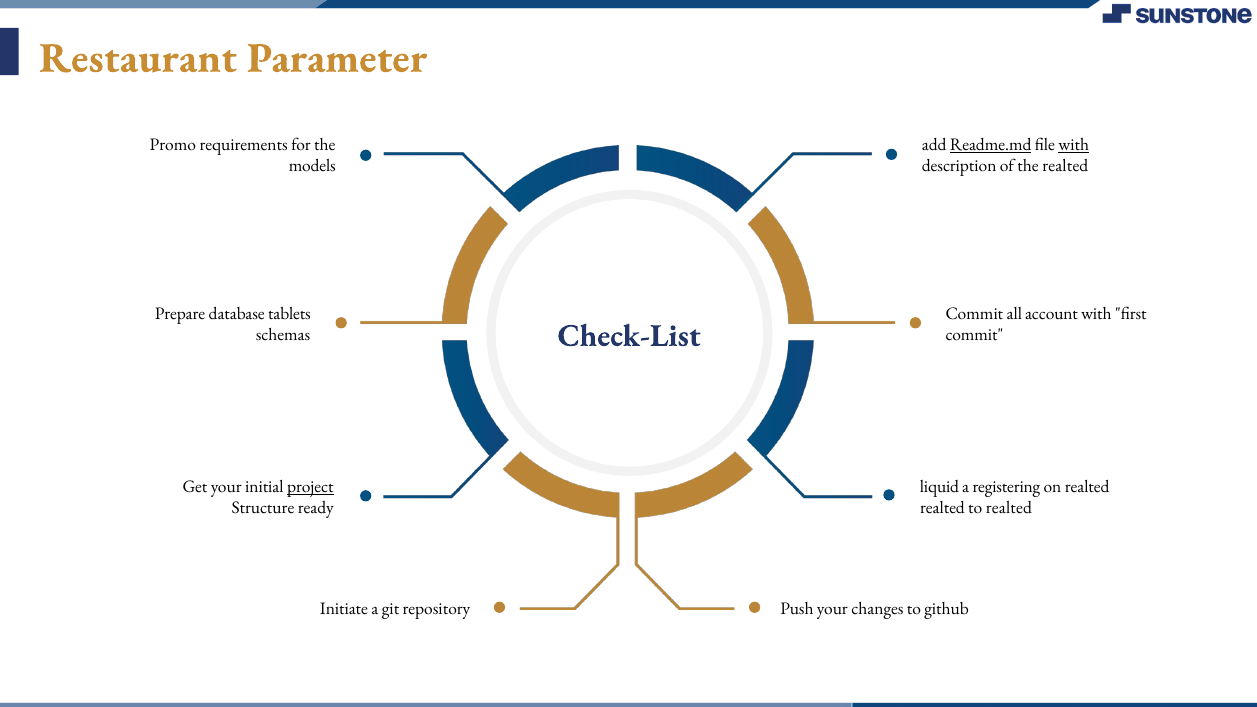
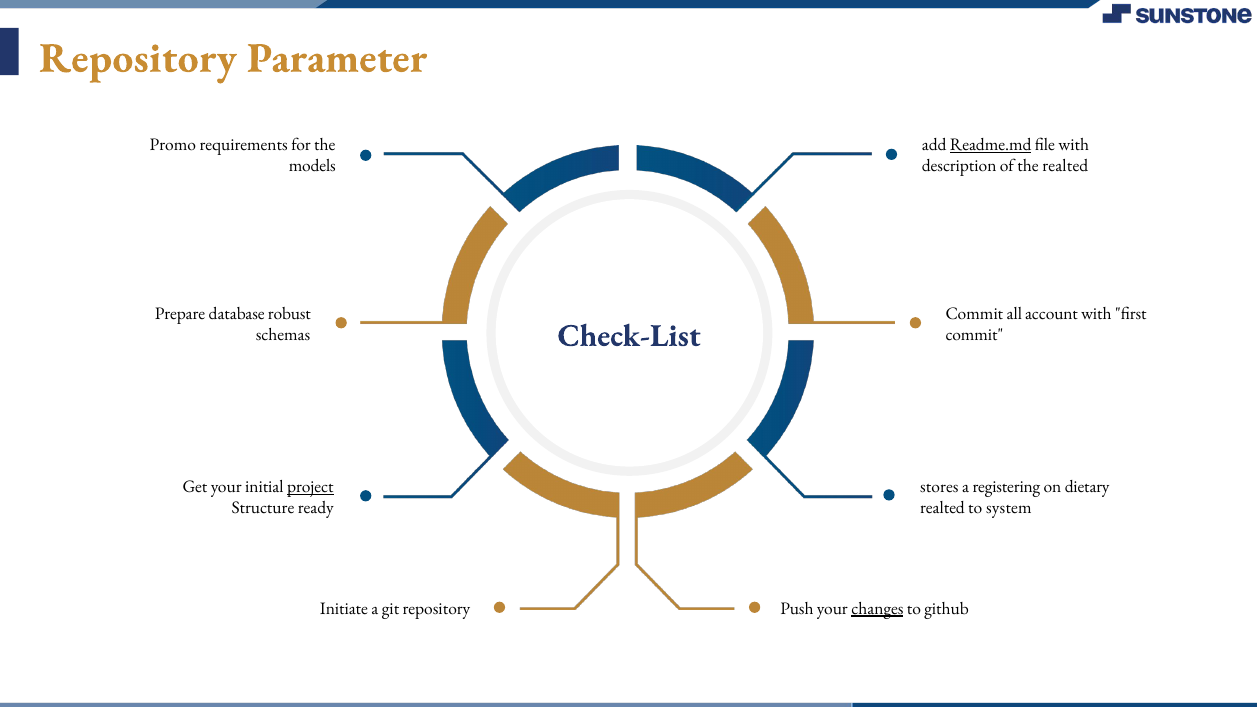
Restaurant: Restaurant -> Repository (138, 58)
with underline: present -> none (1074, 145)
tablets: tablets -> robust (289, 314)
liquid: liquid -> stores (939, 487)
on realted: realted -> dietary (1087, 487)
to realted: realted -> system (1009, 508)
changes underline: none -> present (877, 609)
